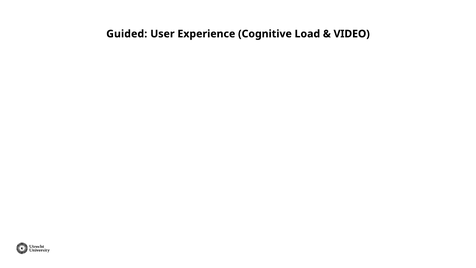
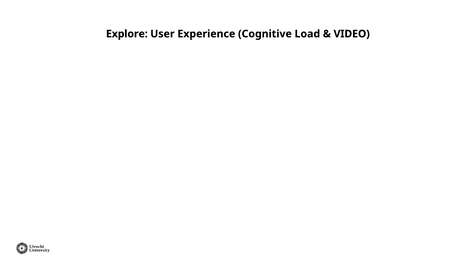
Guided: Guided -> Explore (127, 34)
